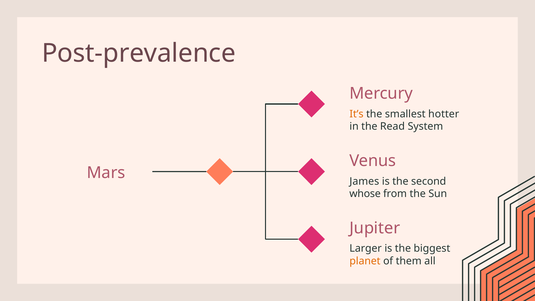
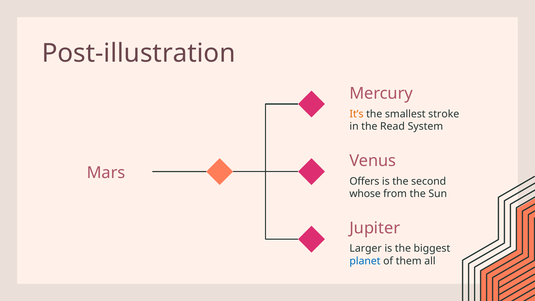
Post-prevalence: Post-prevalence -> Post-illustration (139, 53)
hotter: hotter -> stroke (444, 114)
James: James -> Offers (364, 181)
planet colour: orange -> blue (365, 261)
